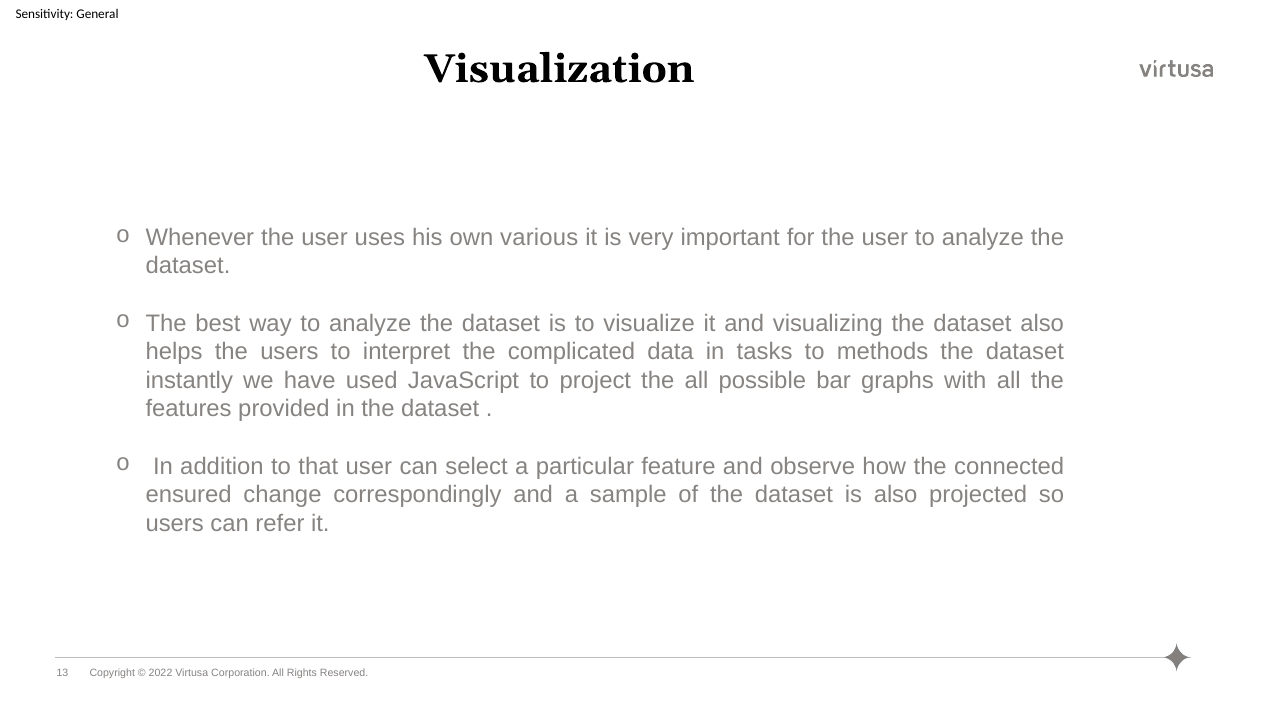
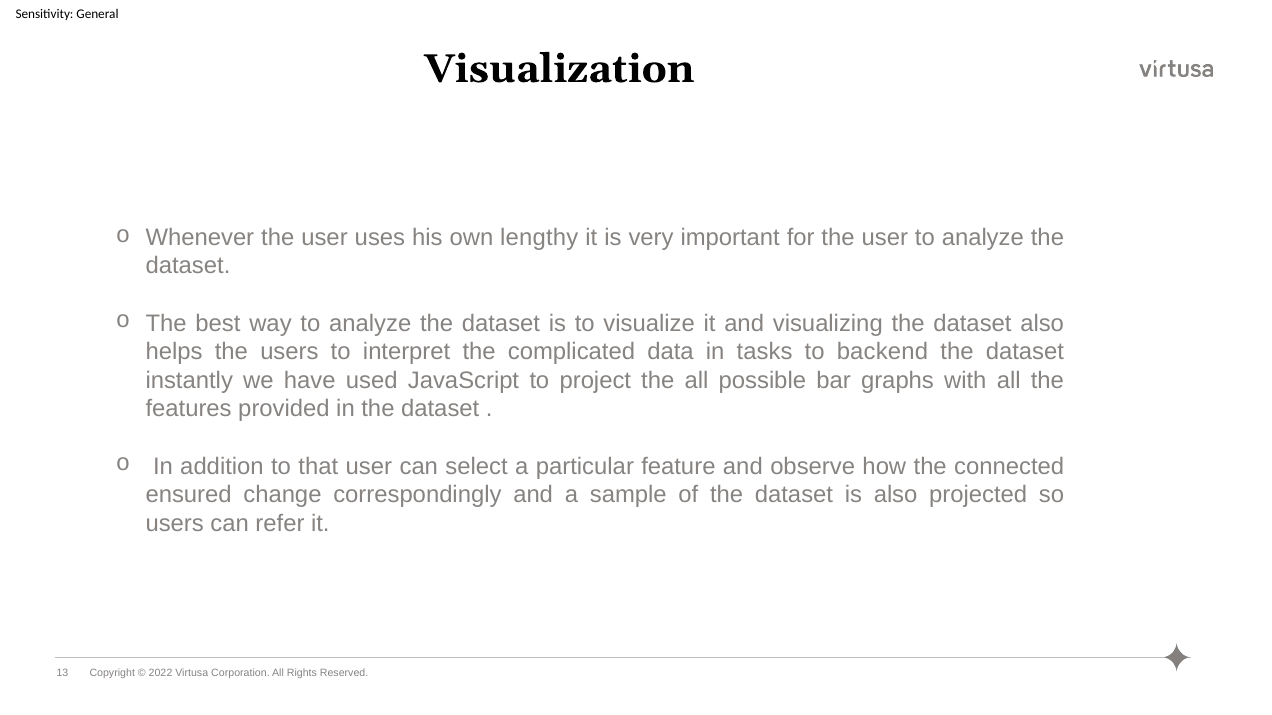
various: various -> lengthy (539, 238)
methods: methods -> backend (882, 352)
